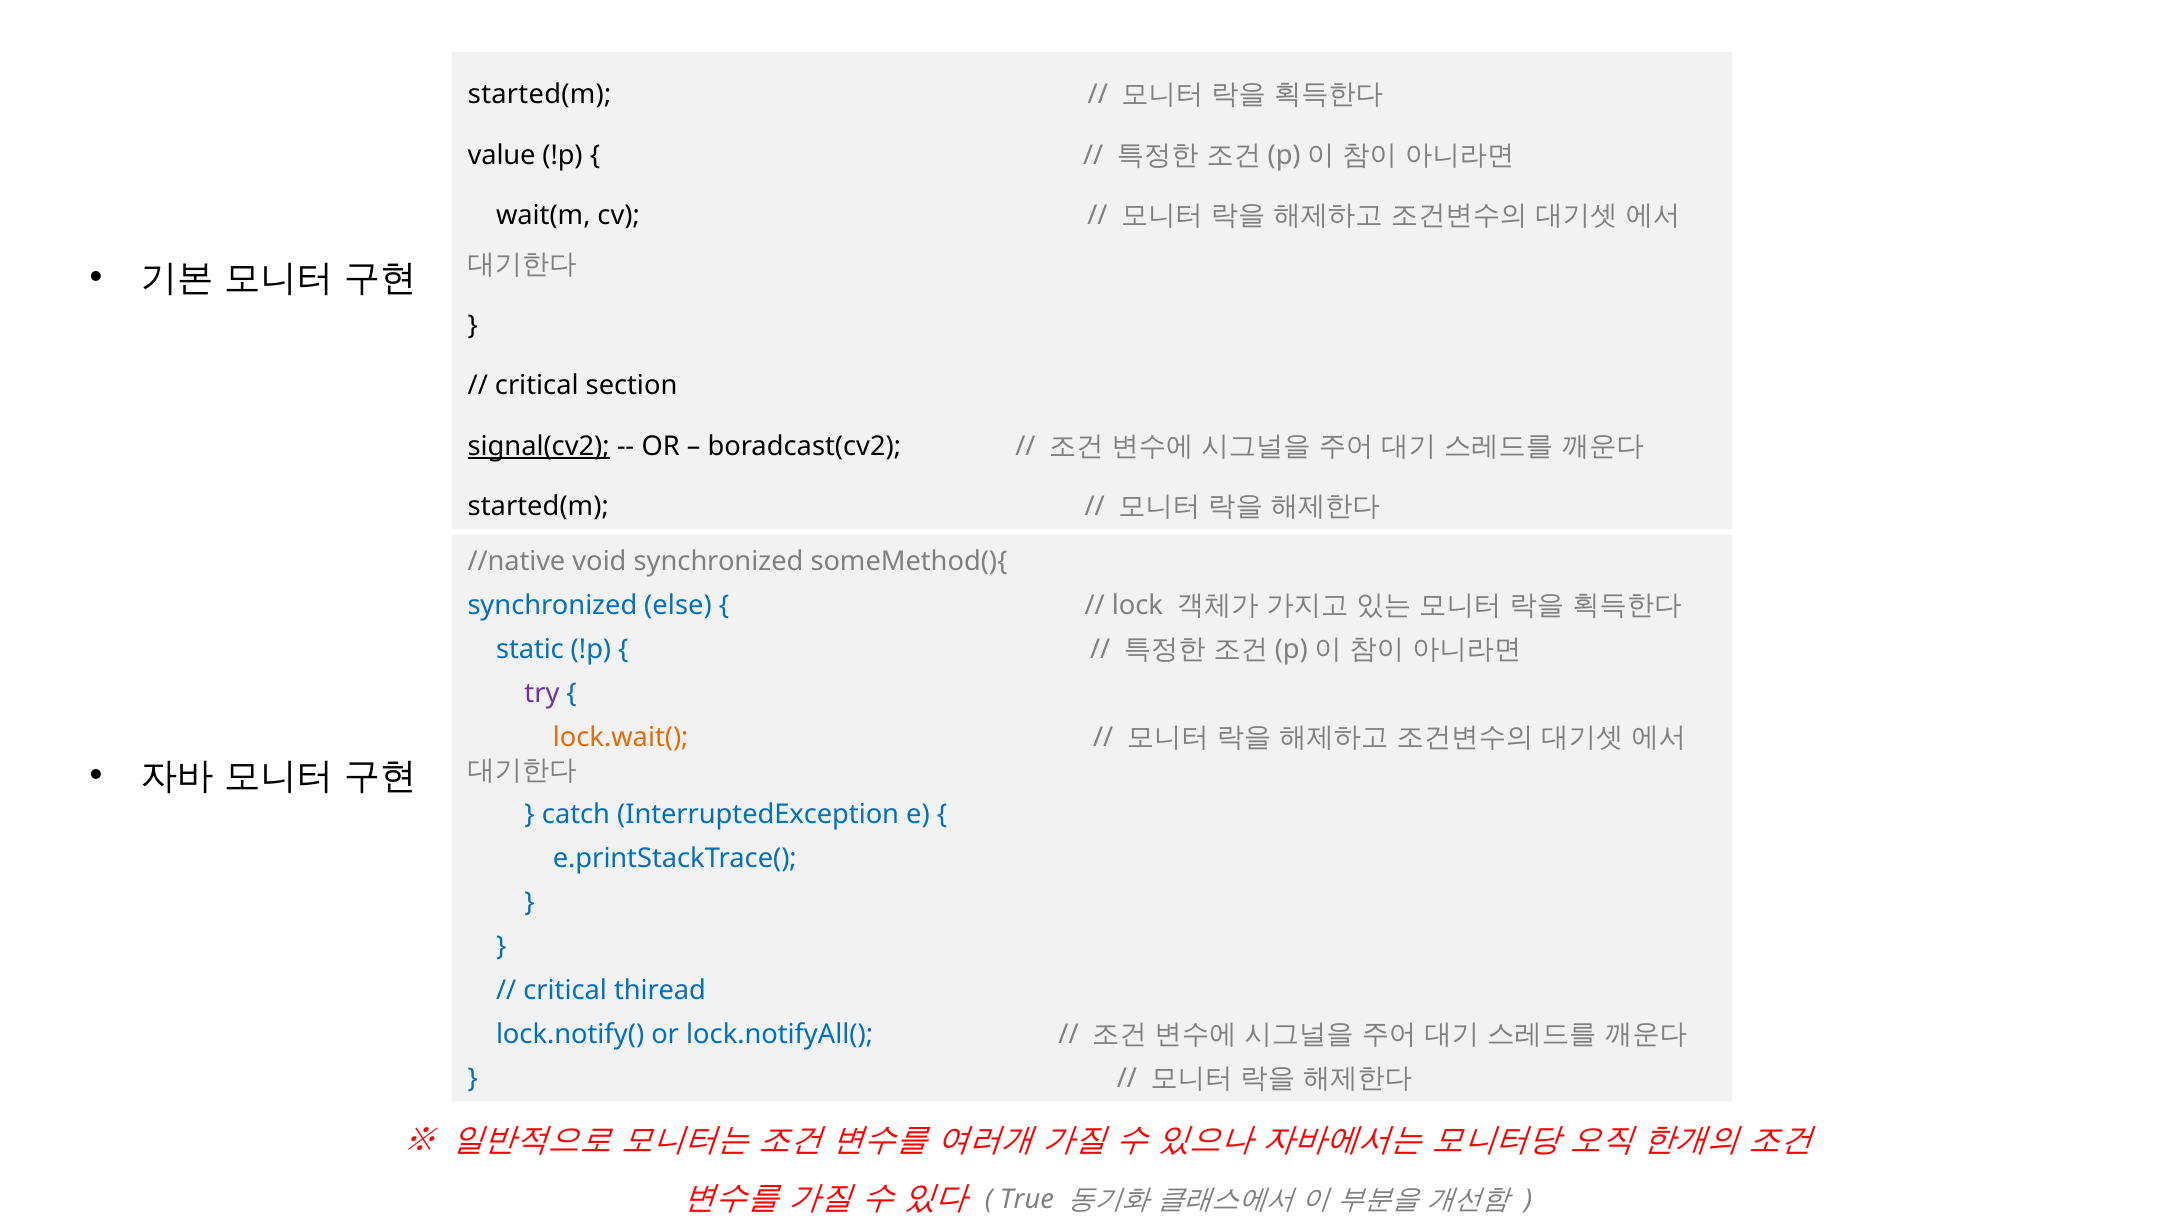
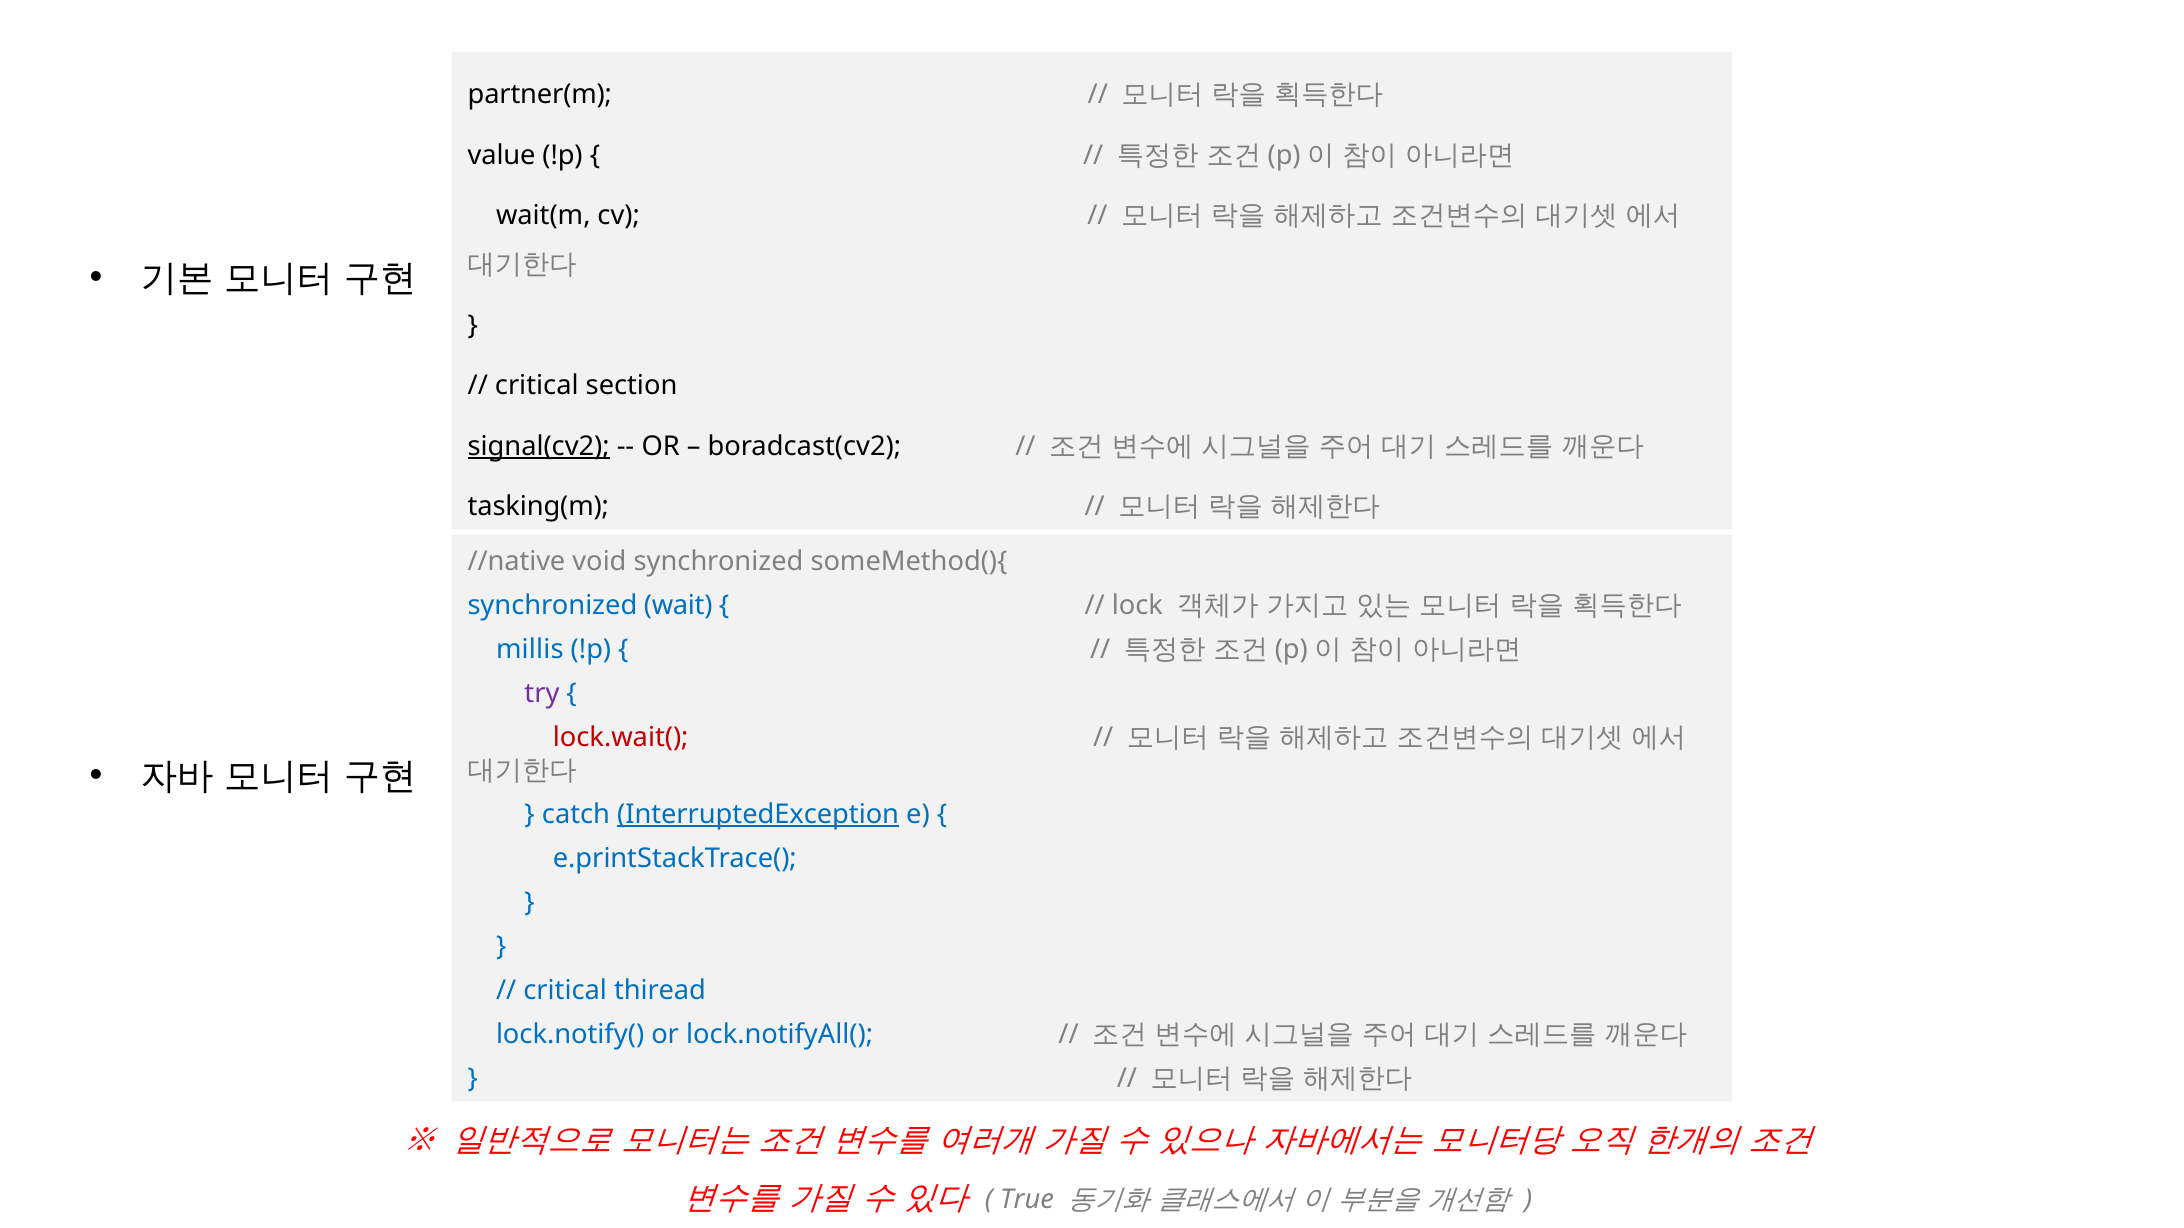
started(m: started(m -> partner(m (540, 95)
started(m: started(m -> tasking(m (538, 507)
else: else -> wait (678, 605)
static: static -> millis (530, 649)
lock.wait( colour: orange -> red (621, 738)
InterruptedException underline: none -> present (758, 815)
